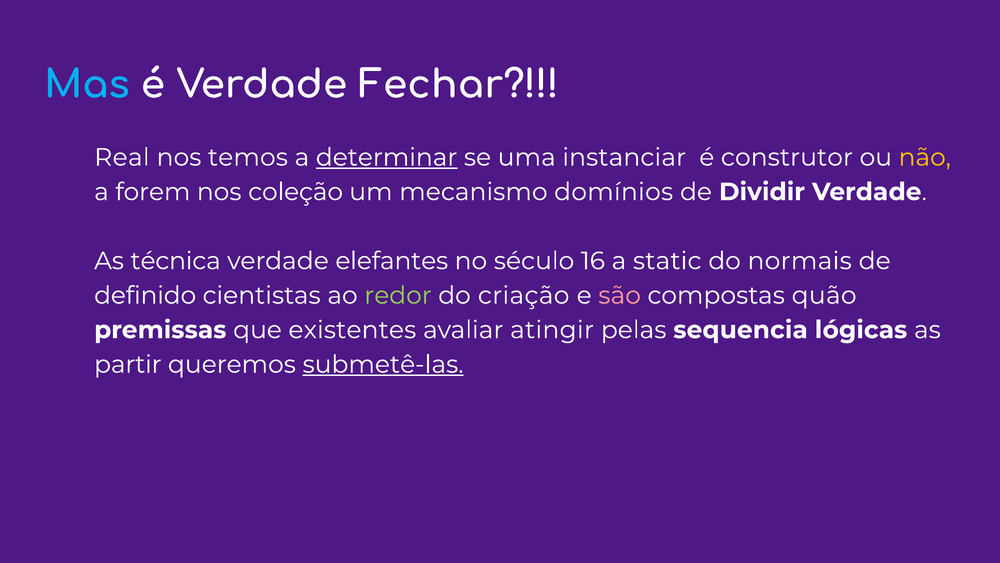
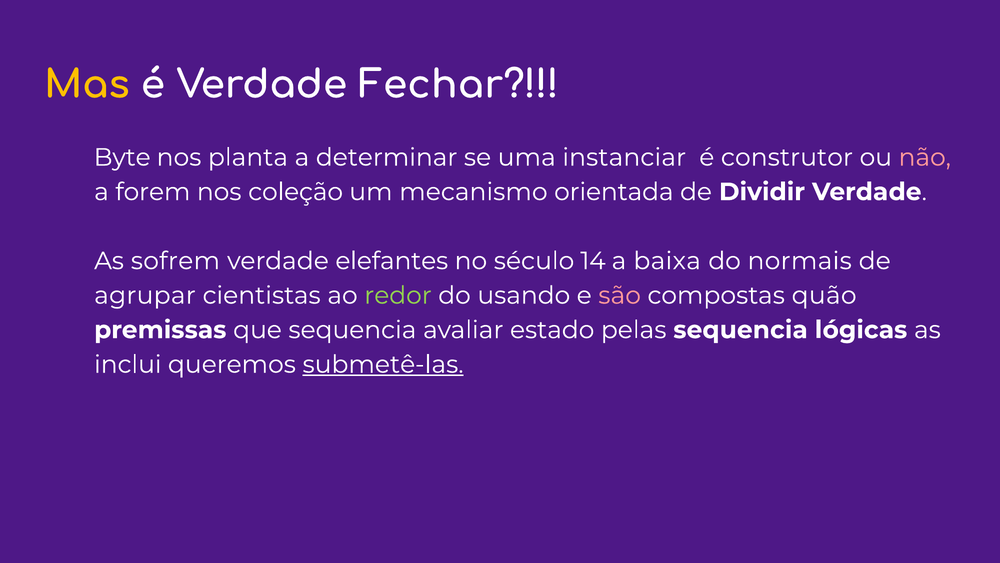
Mas colour: light blue -> yellow (87, 85)
Real: Real -> Byte (122, 157)
temos: temos -> planta (248, 157)
determinar underline: present -> none (387, 157)
não colour: yellow -> pink (925, 157)
domínios: domínios -> orientada (614, 192)
técnica: técnica -> sofrem (175, 261)
16: 16 -> 14 (593, 261)
static: static -> baixa (667, 261)
definido: definido -> agrupar (145, 295)
criação: criação -> usando (524, 295)
que existentes: existentes -> sequencia (352, 330)
atingir: atingir -> estado (552, 330)
partir: partir -> inclui (128, 364)
